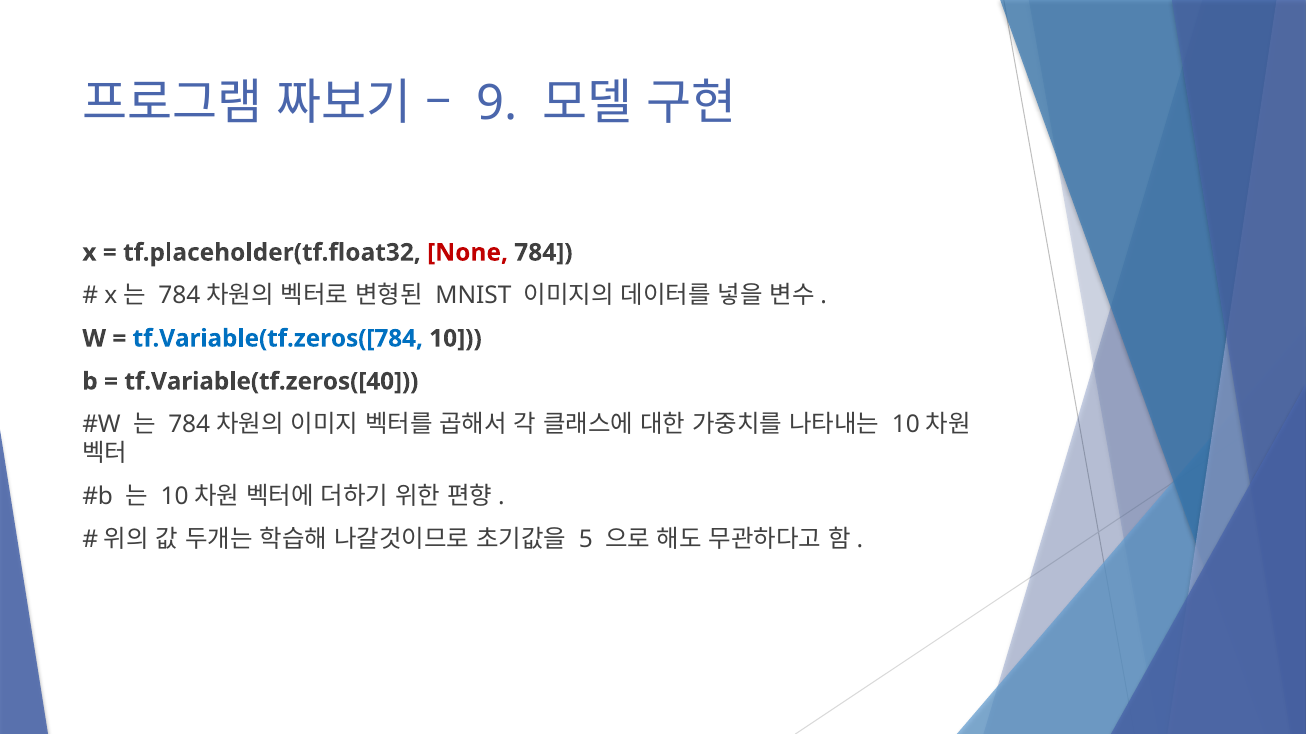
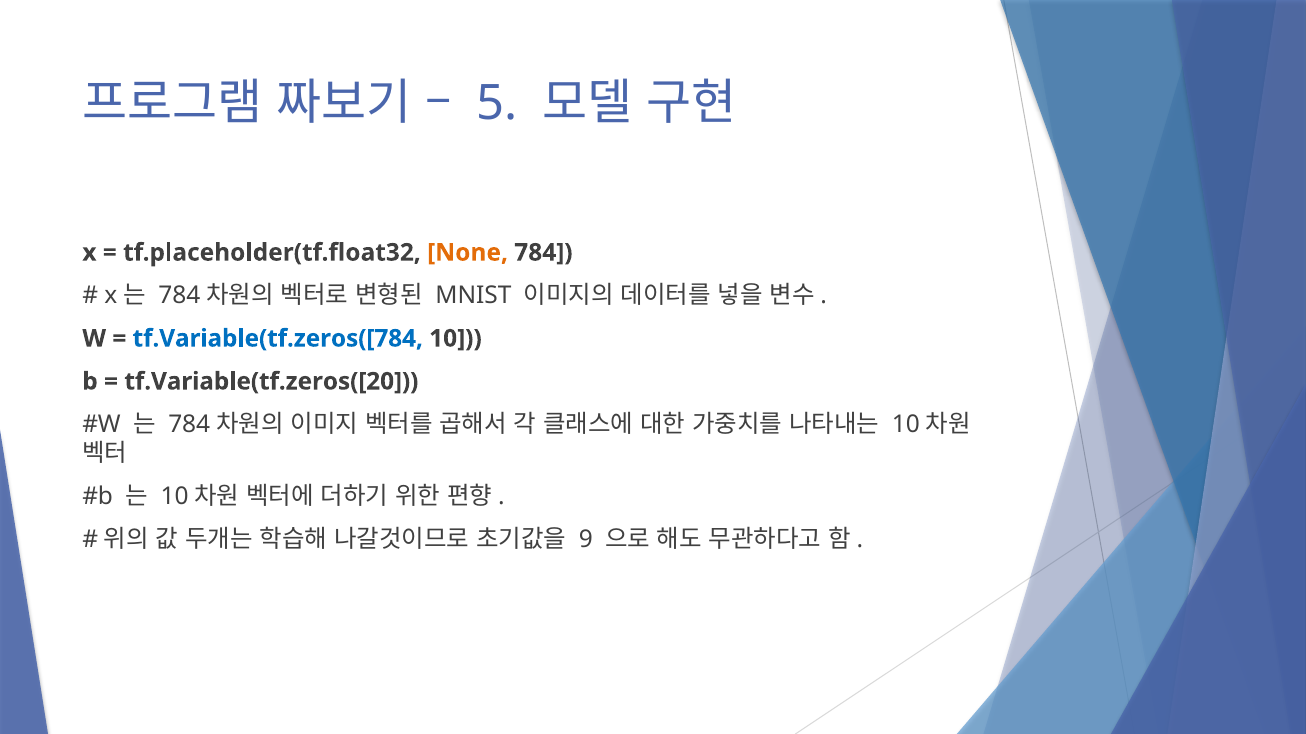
9: 9 -> 5 (497, 103)
None colour: red -> orange (468, 253)
tf.Variable(tf.zeros([40: tf.Variable(tf.zeros([40 -> tf.Variable(tf.zeros([20 (271, 382)
5: 5 -> 9 (586, 540)
